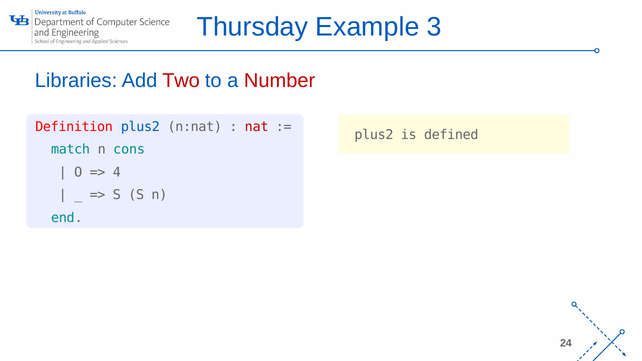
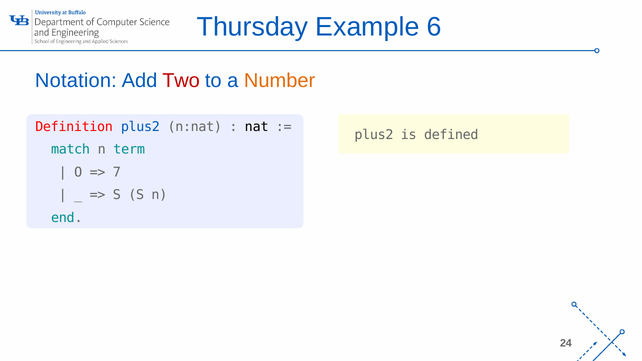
3: 3 -> 6 (434, 27)
Libraries: Libraries -> Notation (76, 81)
Number colour: red -> orange (280, 81)
nat colour: red -> black (257, 127)
cons: cons -> term (129, 149)
4: 4 -> 7 (117, 172)
